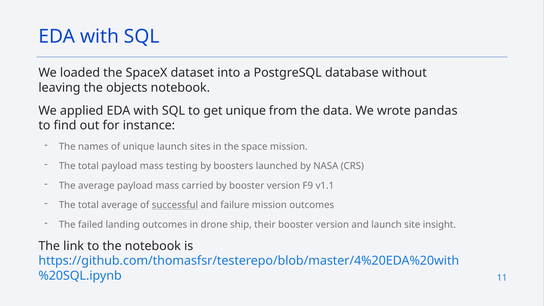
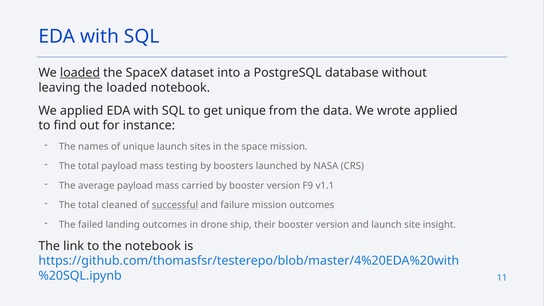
loaded underline: none -> present (80, 73)
the objects: objects -> loaded (127, 88)
wrote pandas: pandas -> applied (436, 111)
total average: average -> cleaned (119, 205)
